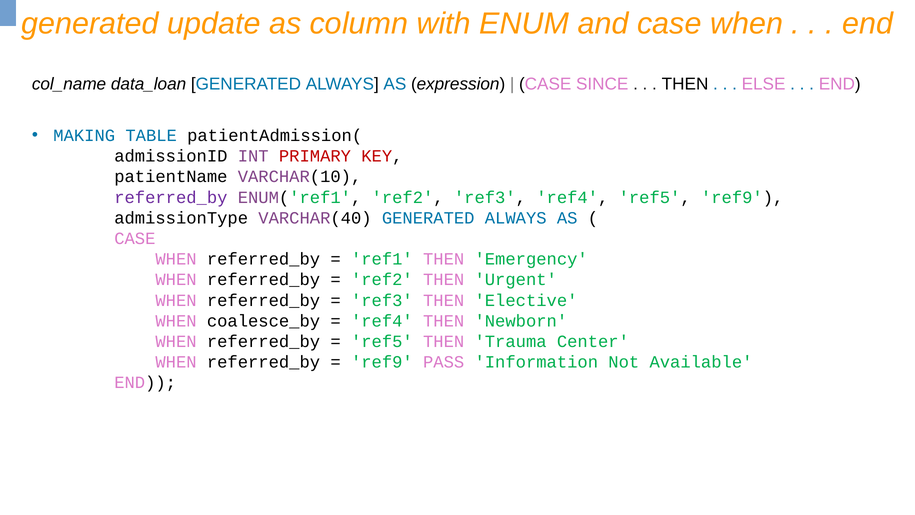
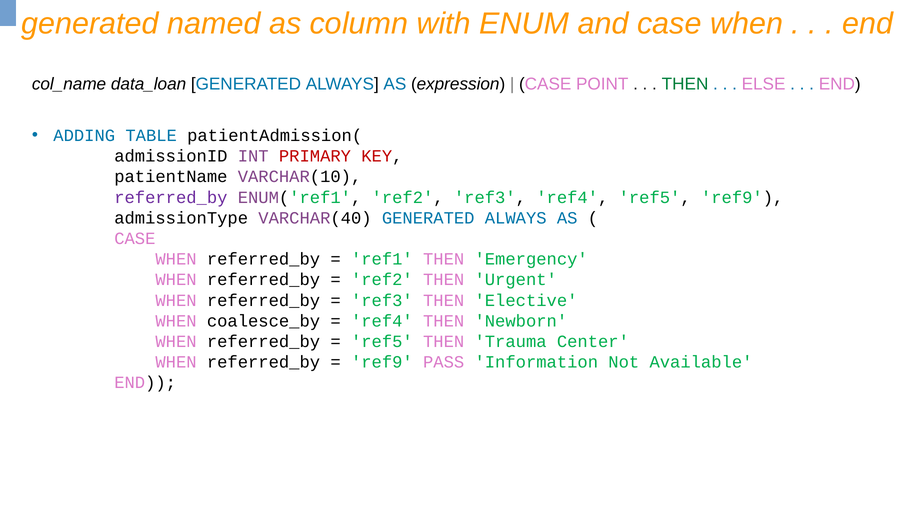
update: update -> named (214, 24)
SINCE: SINCE -> POINT (602, 84)
THEN colour: black -> green (685, 84)
MAKING: MAKING -> ADDING (84, 136)
